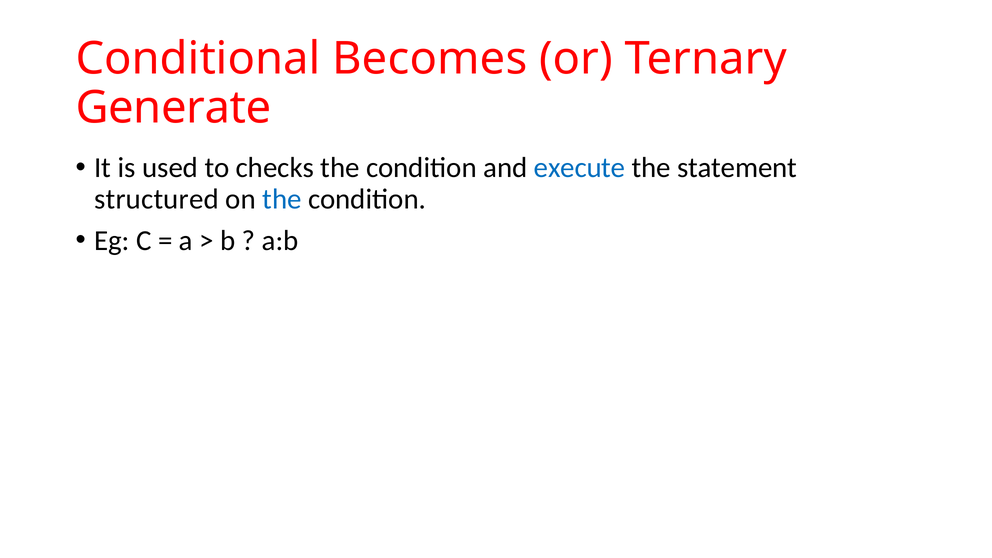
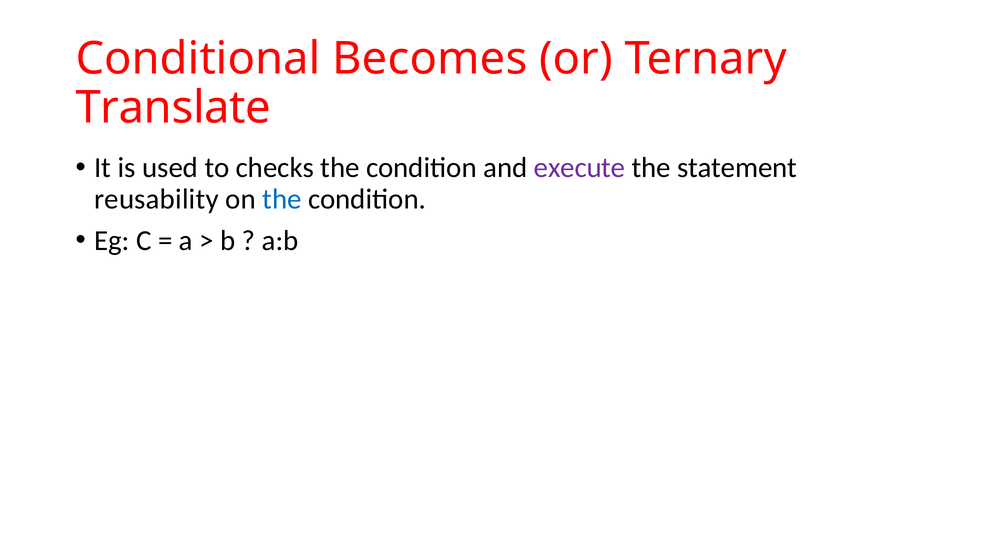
Generate: Generate -> Translate (173, 108)
execute colour: blue -> purple (580, 168)
structured: structured -> reusability (156, 199)
